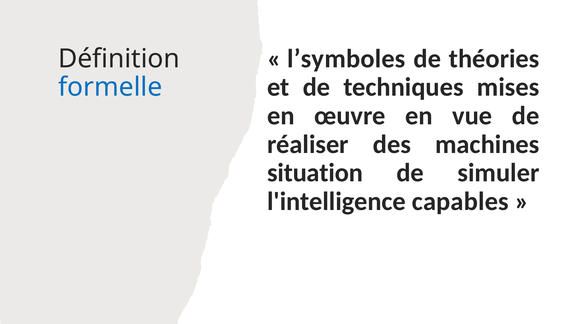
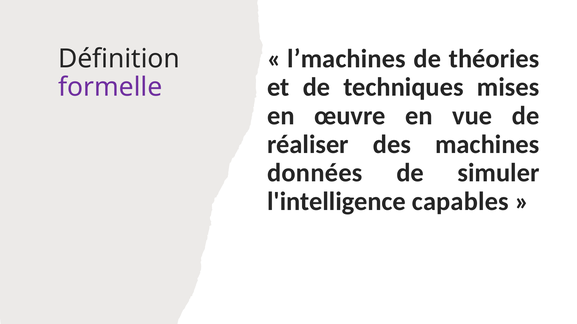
l’symboles: l’symboles -> l’machines (346, 59)
formelle colour: blue -> purple (110, 87)
situation: situation -> données (315, 173)
